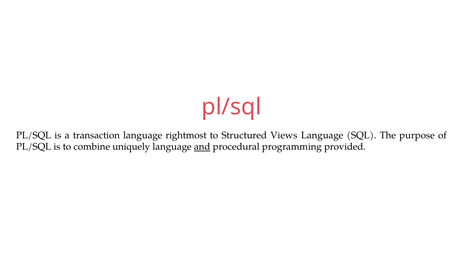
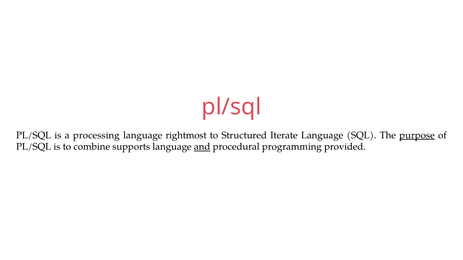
transaction: transaction -> processing (96, 135)
Views: Views -> Iterate (284, 135)
purpose underline: none -> present (417, 135)
uniquely: uniquely -> supports (131, 147)
